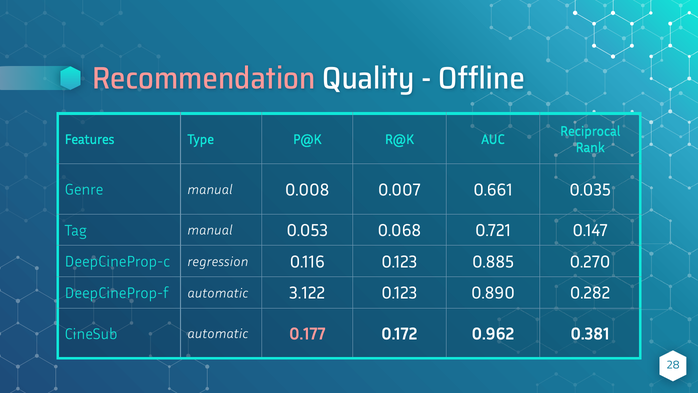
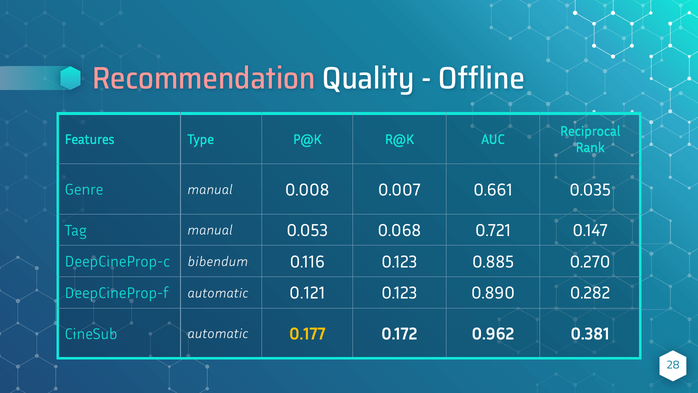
regression: regression -> bibendum (218, 262)
3.122: 3.122 -> 0.121 (307, 293)
0.177 colour: pink -> yellow (307, 334)
